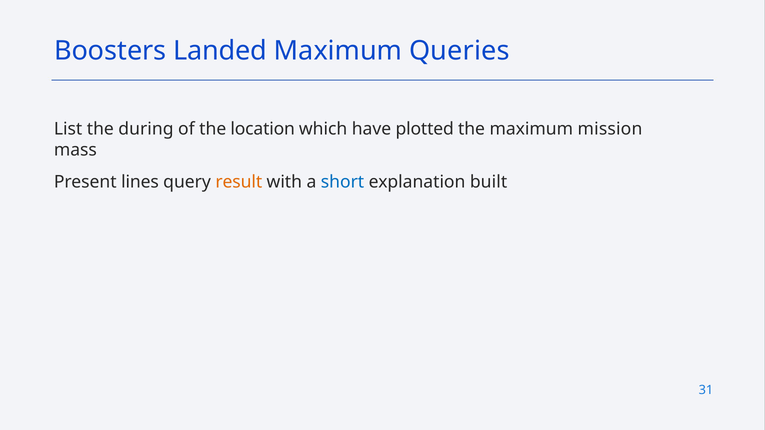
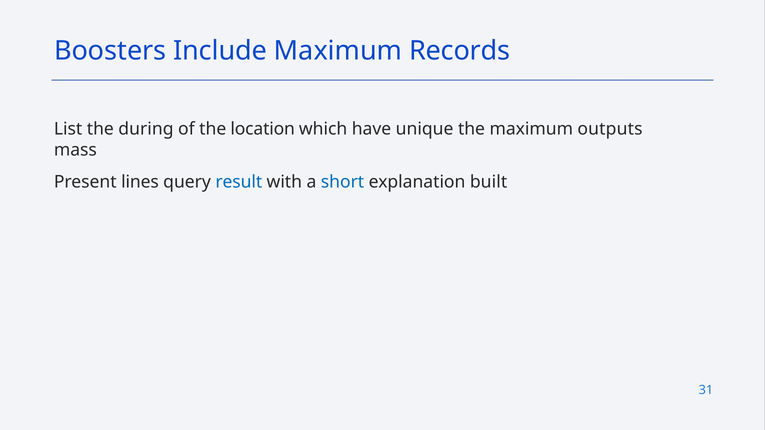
Landed: Landed -> Include (220, 51)
Queries: Queries -> Records (460, 51)
plotted: plotted -> unique (425, 129)
mission: mission -> outputs (610, 129)
result colour: orange -> blue (239, 182)
